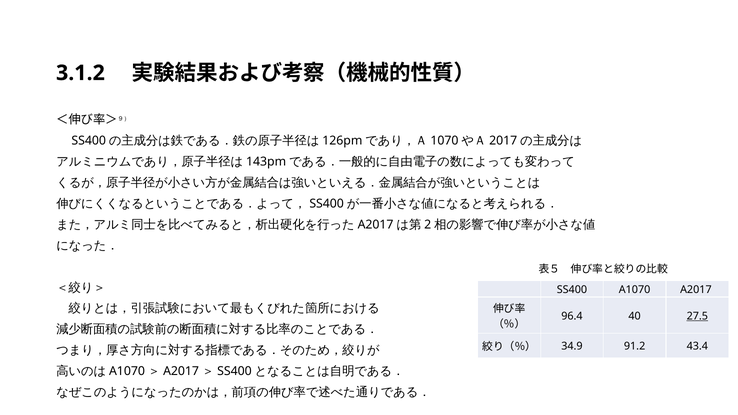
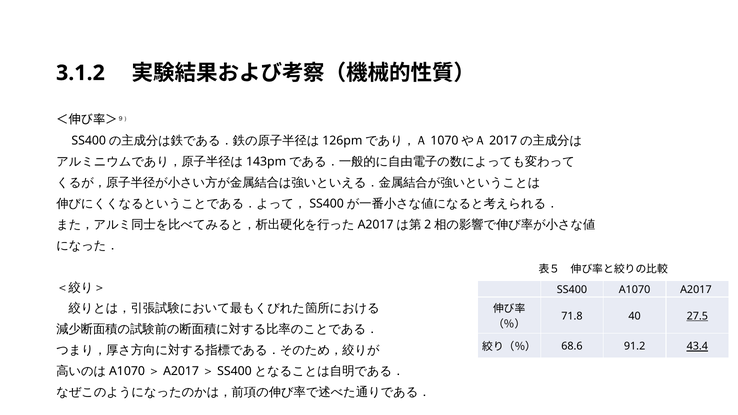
96.4: 96.4 -> 71.8 (572, 316)
34.9: 34.9 -> 68.6 (572, 346)
43.4 underline: none -> present (697, 346)
